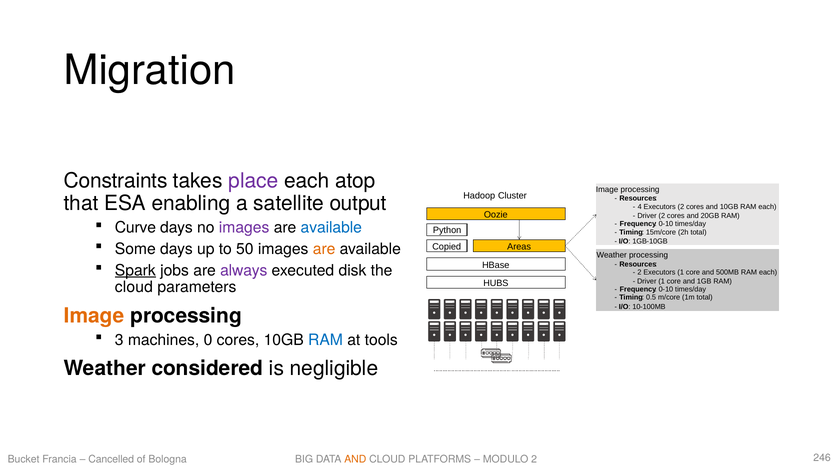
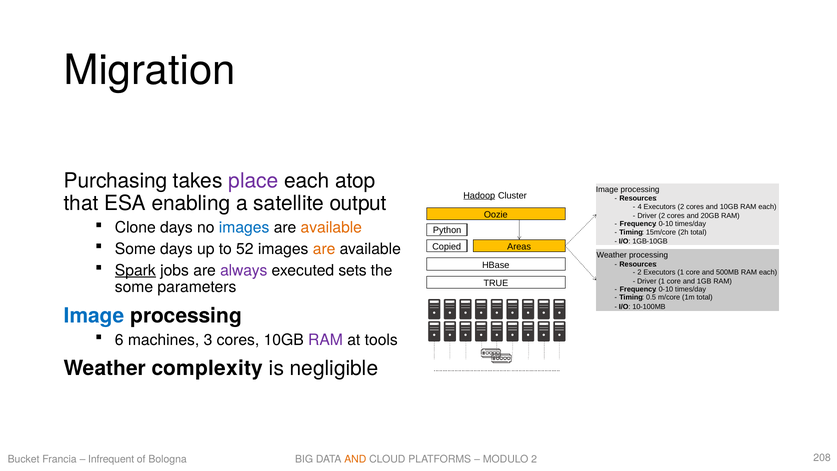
Constraints: Constraints -> Purchasing (116, 181)
Hadoop underline: none -> present (479, 195)
Curve: Curve -> Clone (135, 228)
images colour: purple -> blue (244, 228)
available colour: blue -> orange (331, 228)
50: 50 -> 52 (245, 249)
disk: disk -> sets (353, 270)
HUBS: HUBS -> TRUE (496, 283)
cloud: cloud -> some (134, 287)
Image colour: orange -> blue (94, 316)
3: 3 -> 6 (119, 340)
0: 0 -> 3 (208, 340)
RAM colour: blue -> purple (326, 340)
considered: considered -> complexity (207, 368)
Cancelled: Cancelled -> Infrequent (111, 459)
246: 246 -> 208 (822, 458)
